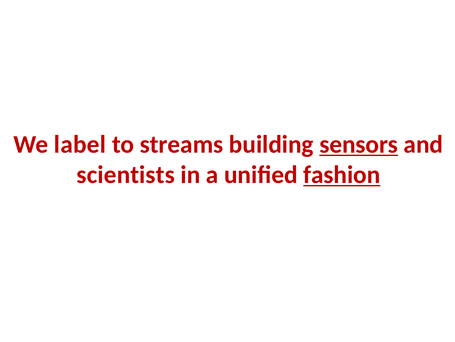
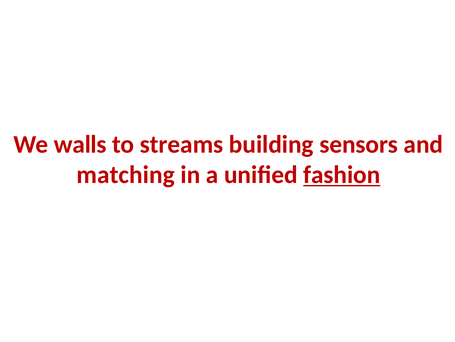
label: label -> walls (80, 144)
sensors underline: present -> none (359, 144)
scientists: scientists -> matching (126, 174)
